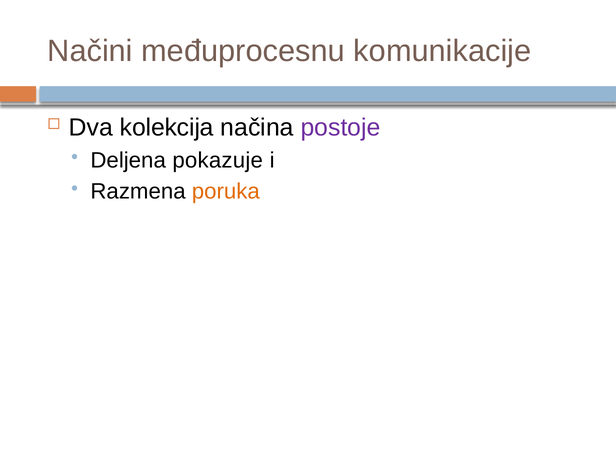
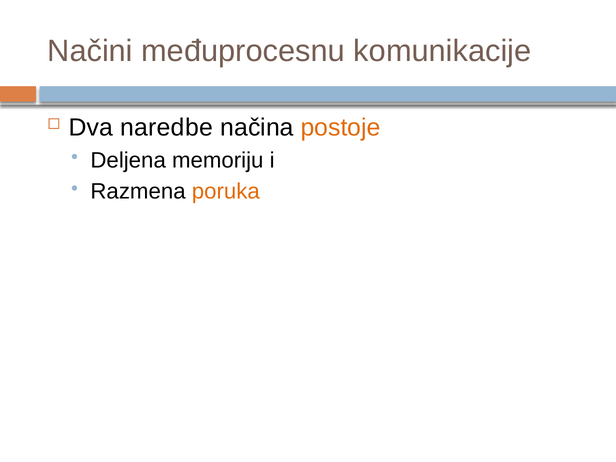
kolekcija: kolekcija -> naredbe (167, 127)
postoje colour: purple -> orange (341, 127)
pokazuje: pokazuje -> memoriju (218, 160)
